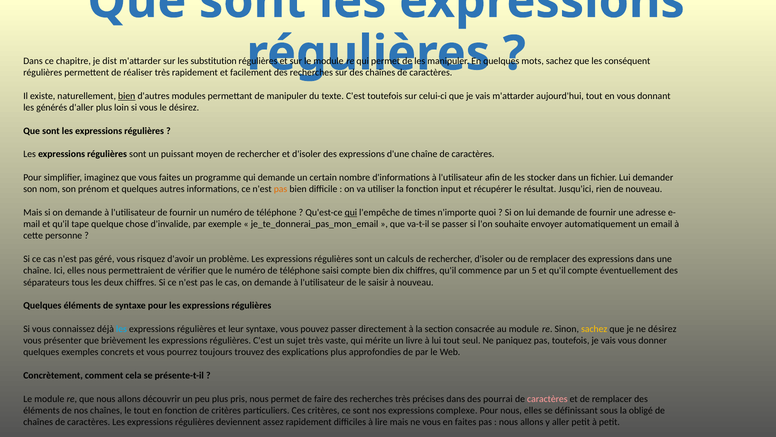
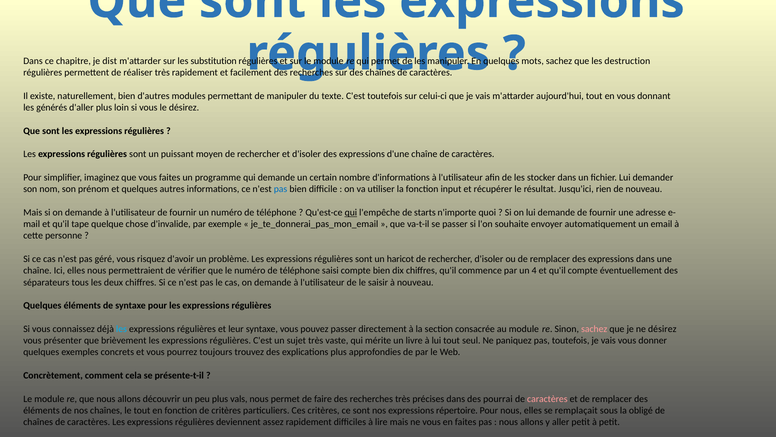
conséquent: conséquent -> destruction (627, 61)
bien underline: present -> none (127, 96)
pas colour: orange -> blue (281, 189)
times: times -> starts (425, 212)
calculs: calculs -> haricot (400, 259)
5: 5 -> 4 (534, 270)
sachez colour: yellow -> pink (594, 329)
pris: pris -> vals (239, 398)
complexe: complexe -> répertoire (457, 410)
définissant: définissant -> remplaçait (576, 410)
